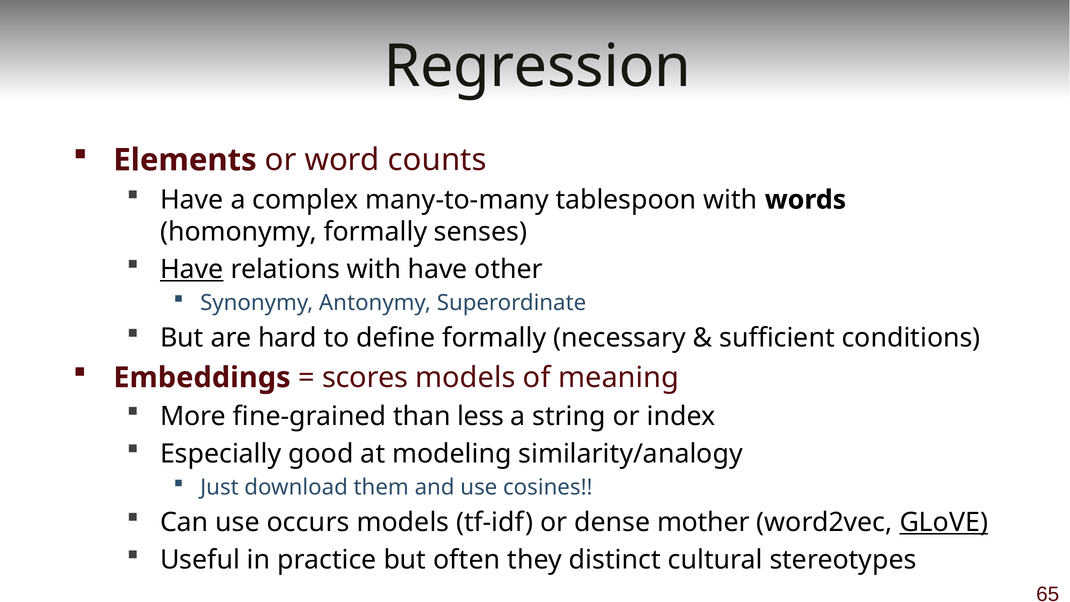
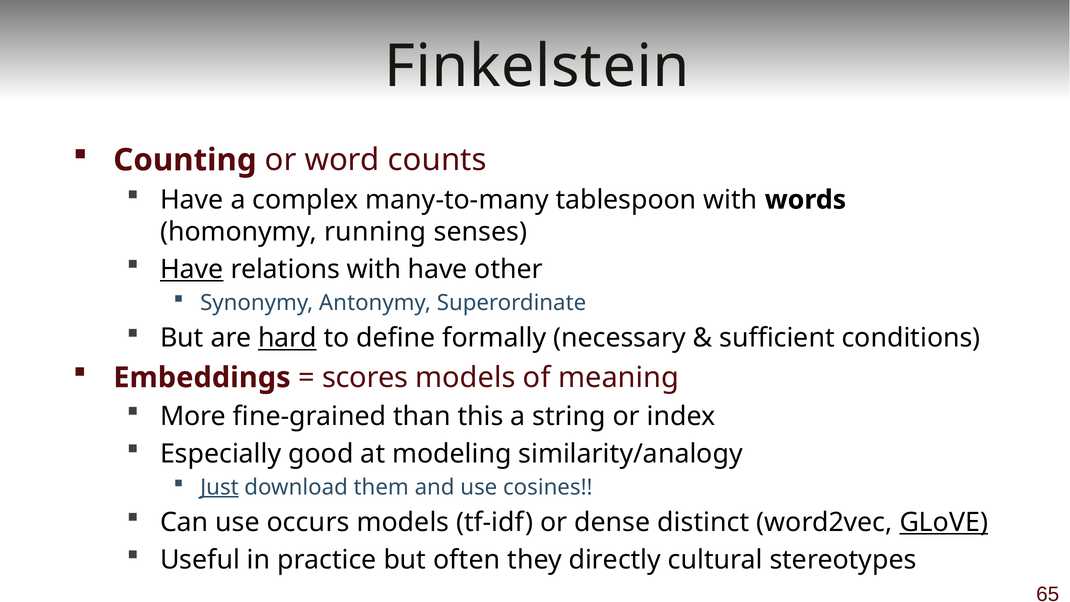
Regression: Regression -> Finkelstein (537, 67)
Elements: Elements -> Counting (185, 160)
homonymy formally: formally -> running (375, 232)
hard underline: none -> present (287, 338)
less: less -> this (481, 416)
Just underline: none -> present (219, 487)
mother: mother -> distinct (703, 522)
distinct: distinct -> directly (615, 560)
